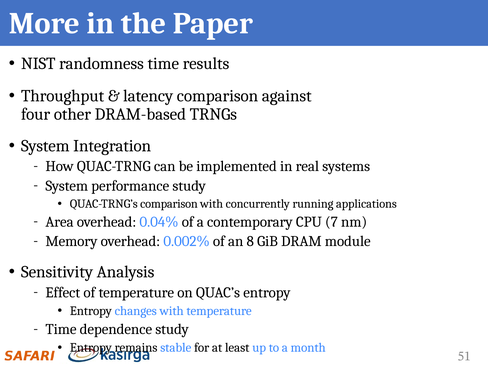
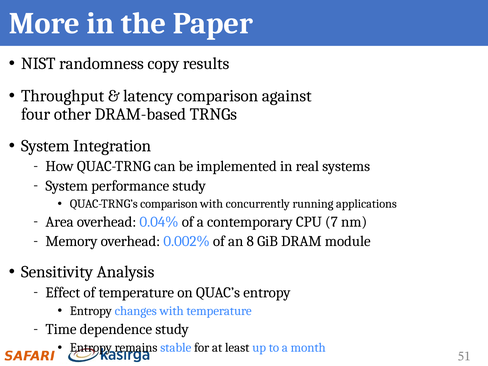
randomness time: time -> copy (163, 63)
